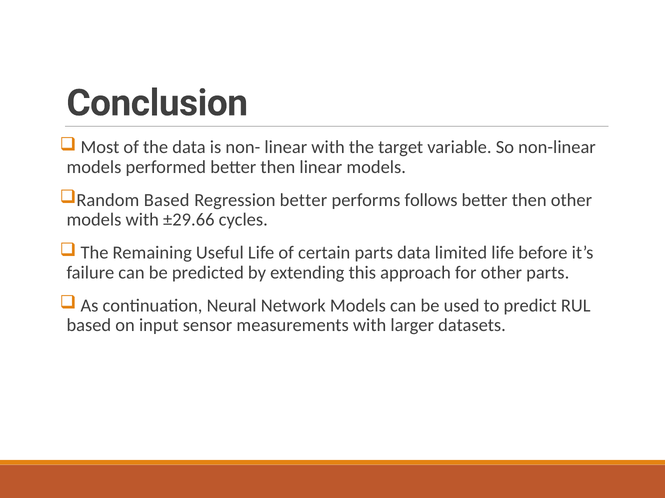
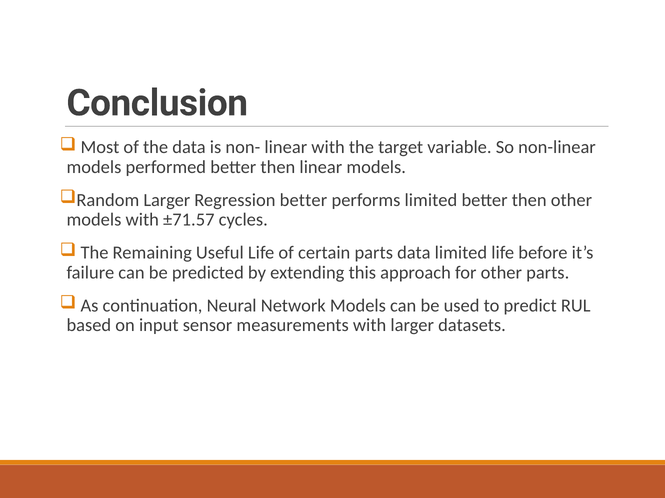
Random Based: Based -> Larger (167, 200)
performs follows: follows -> limited (431, 200)
±29.66: ±29.66 -> ±71.57 (189, 220)
